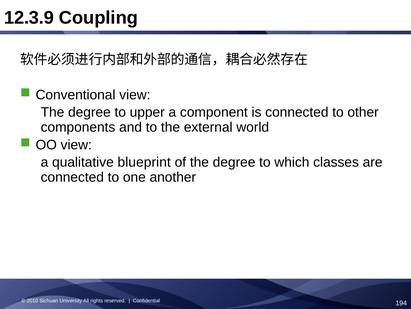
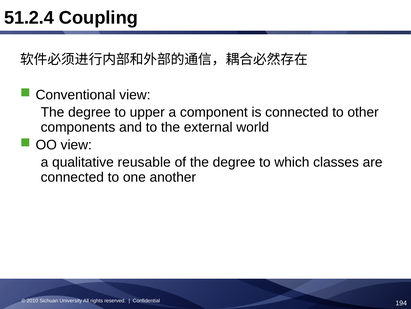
12.3.9: 12.3.9 -> 51.2.4 (29, 18)
blueprint: blueprint -> reusable (144, 162)
